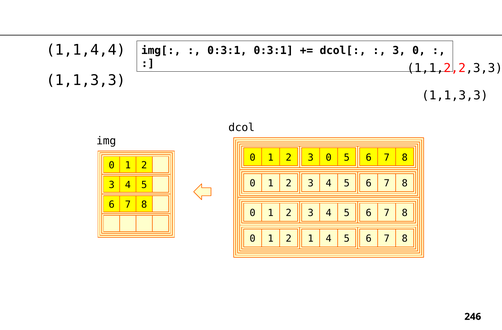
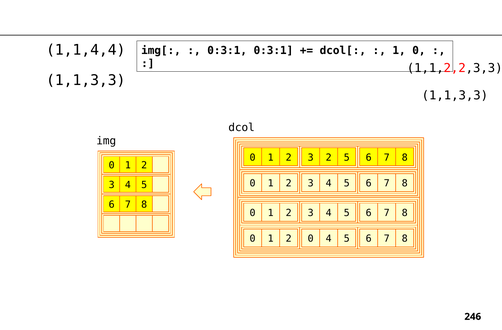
3: 3 -> 1 (399, 50)
2 3 0: 0 -> 2 (329, 157)
2 1: 1 -> 0 (311, 239)
